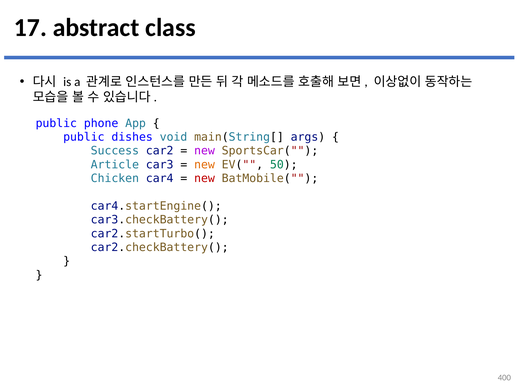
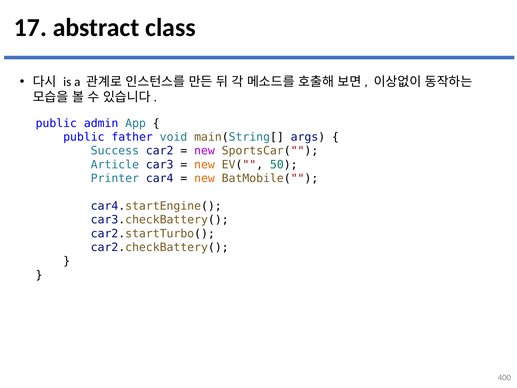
phone: phone -> admin (101, 123)
dishes: dishes -> father (132, 137)
Chicken: Chicken -> Printer (115, 178)
new colour: red -> orange (205, 178)
